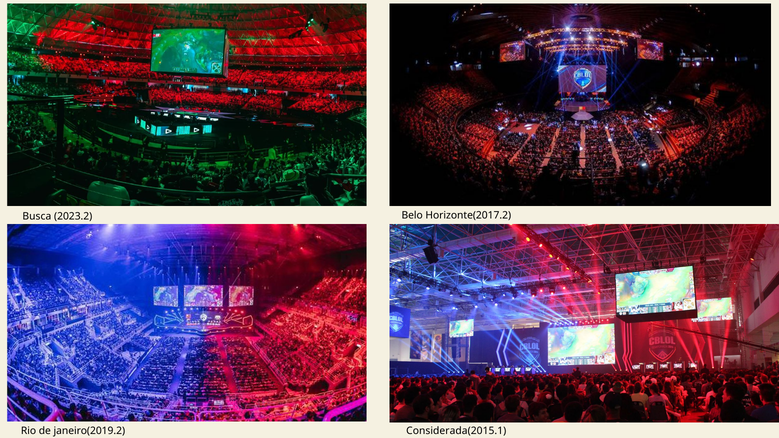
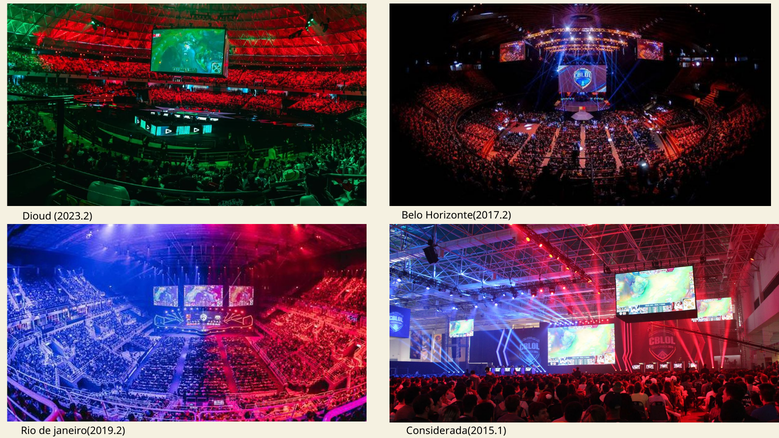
Busca: Busca -> Dioud (37, 216)
